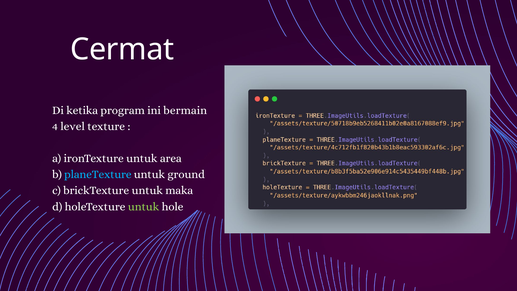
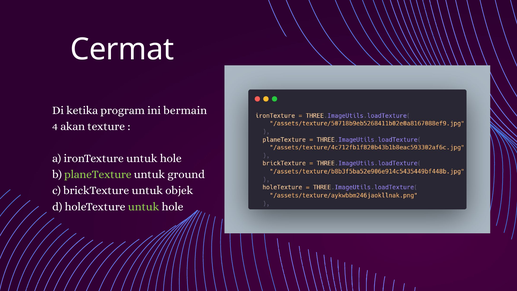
level: level -> akan (73, 126)
ironTexture untuk area: area -> hole (171, 158)
planeTexture colour: light blue -> light green (98, 174)
maka: maka -> objek (179, 190)
